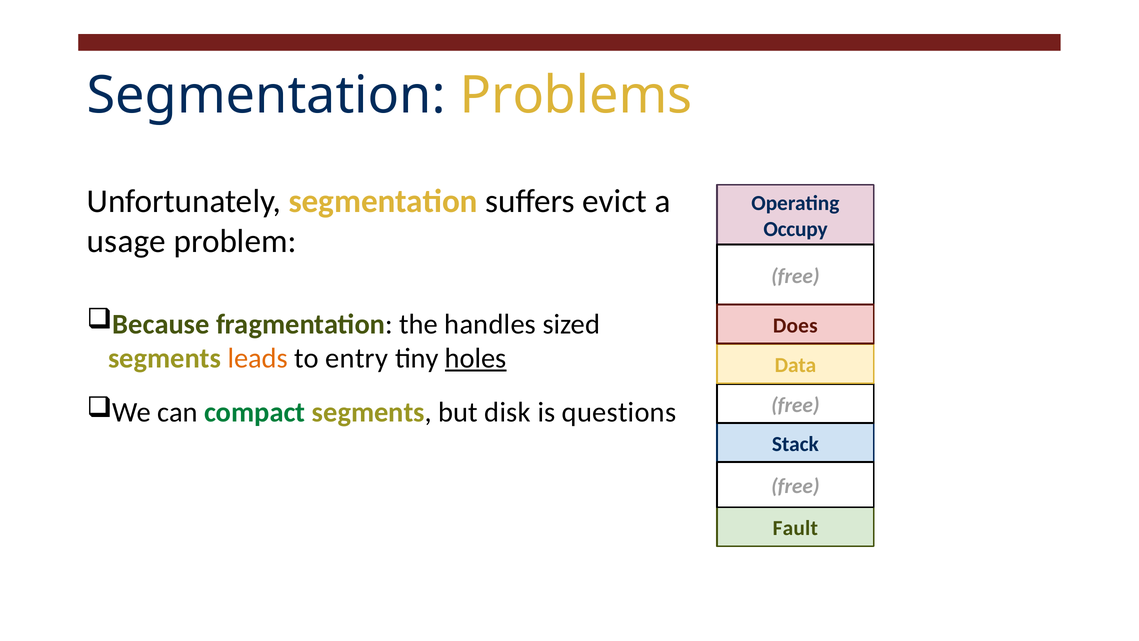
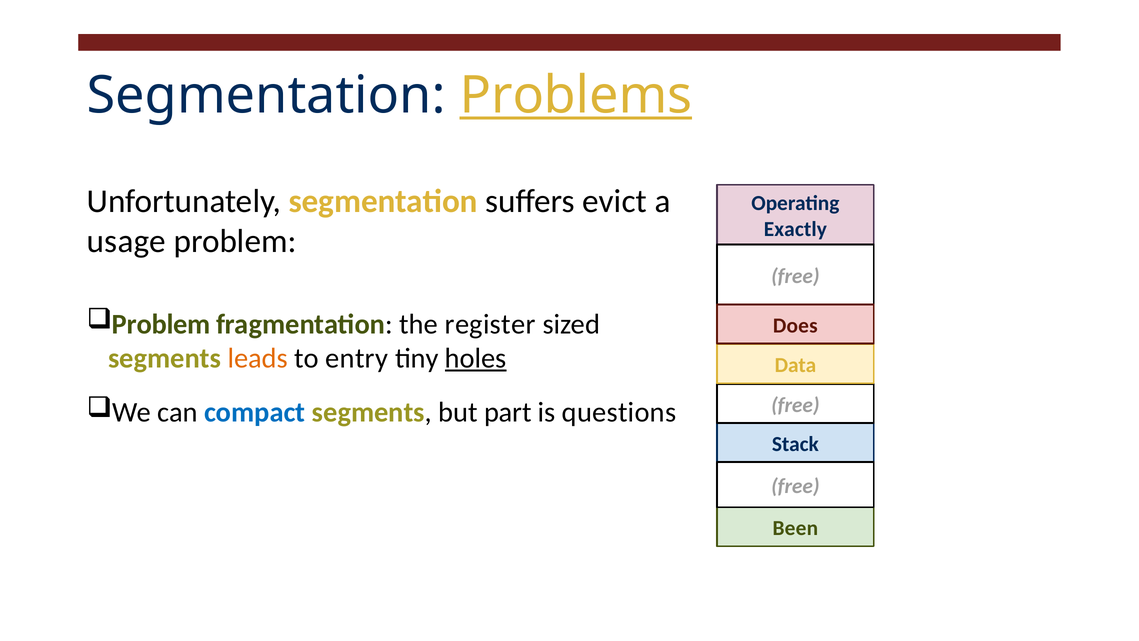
Problems underline: none -> present (576, 96)
Occupy: Occupy -> Exactly (795, 229)
Because: Because -> Problem (161, 324)
handles: handles -> register (490, 324)
compact colour: green -> blue (255, 412)
disk: disk -> part (508, 412)
Fault: Fault -> Been (795, 528)
